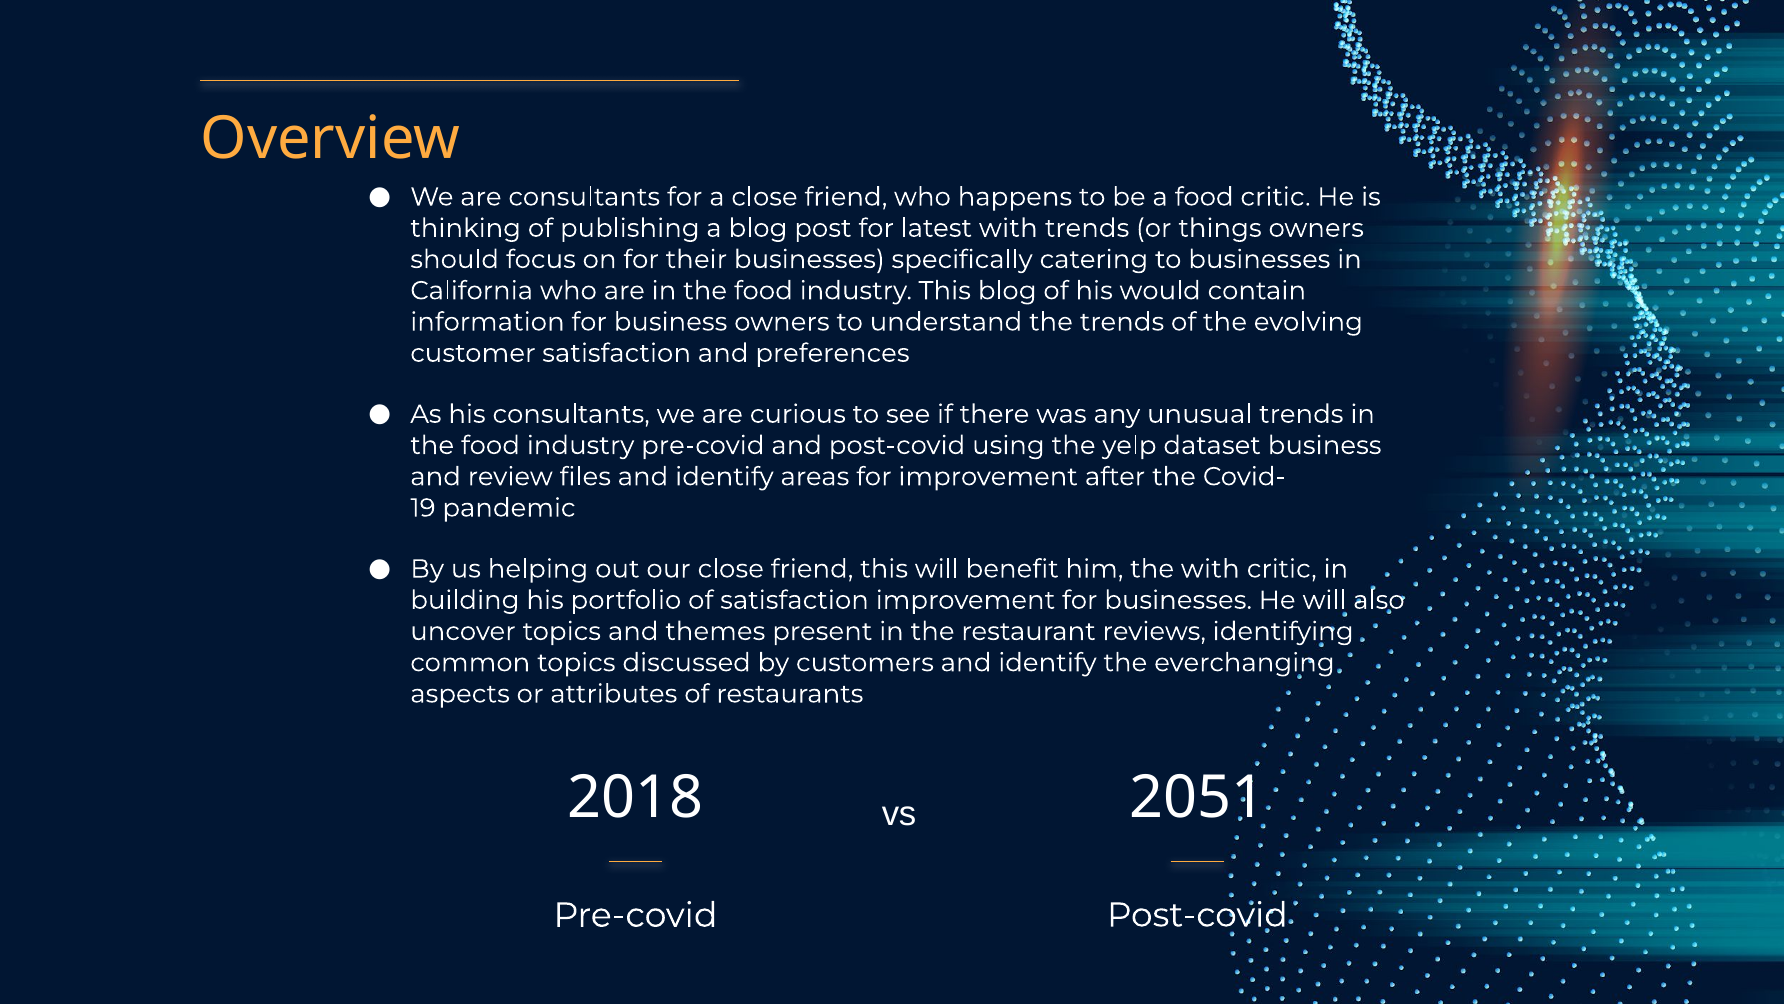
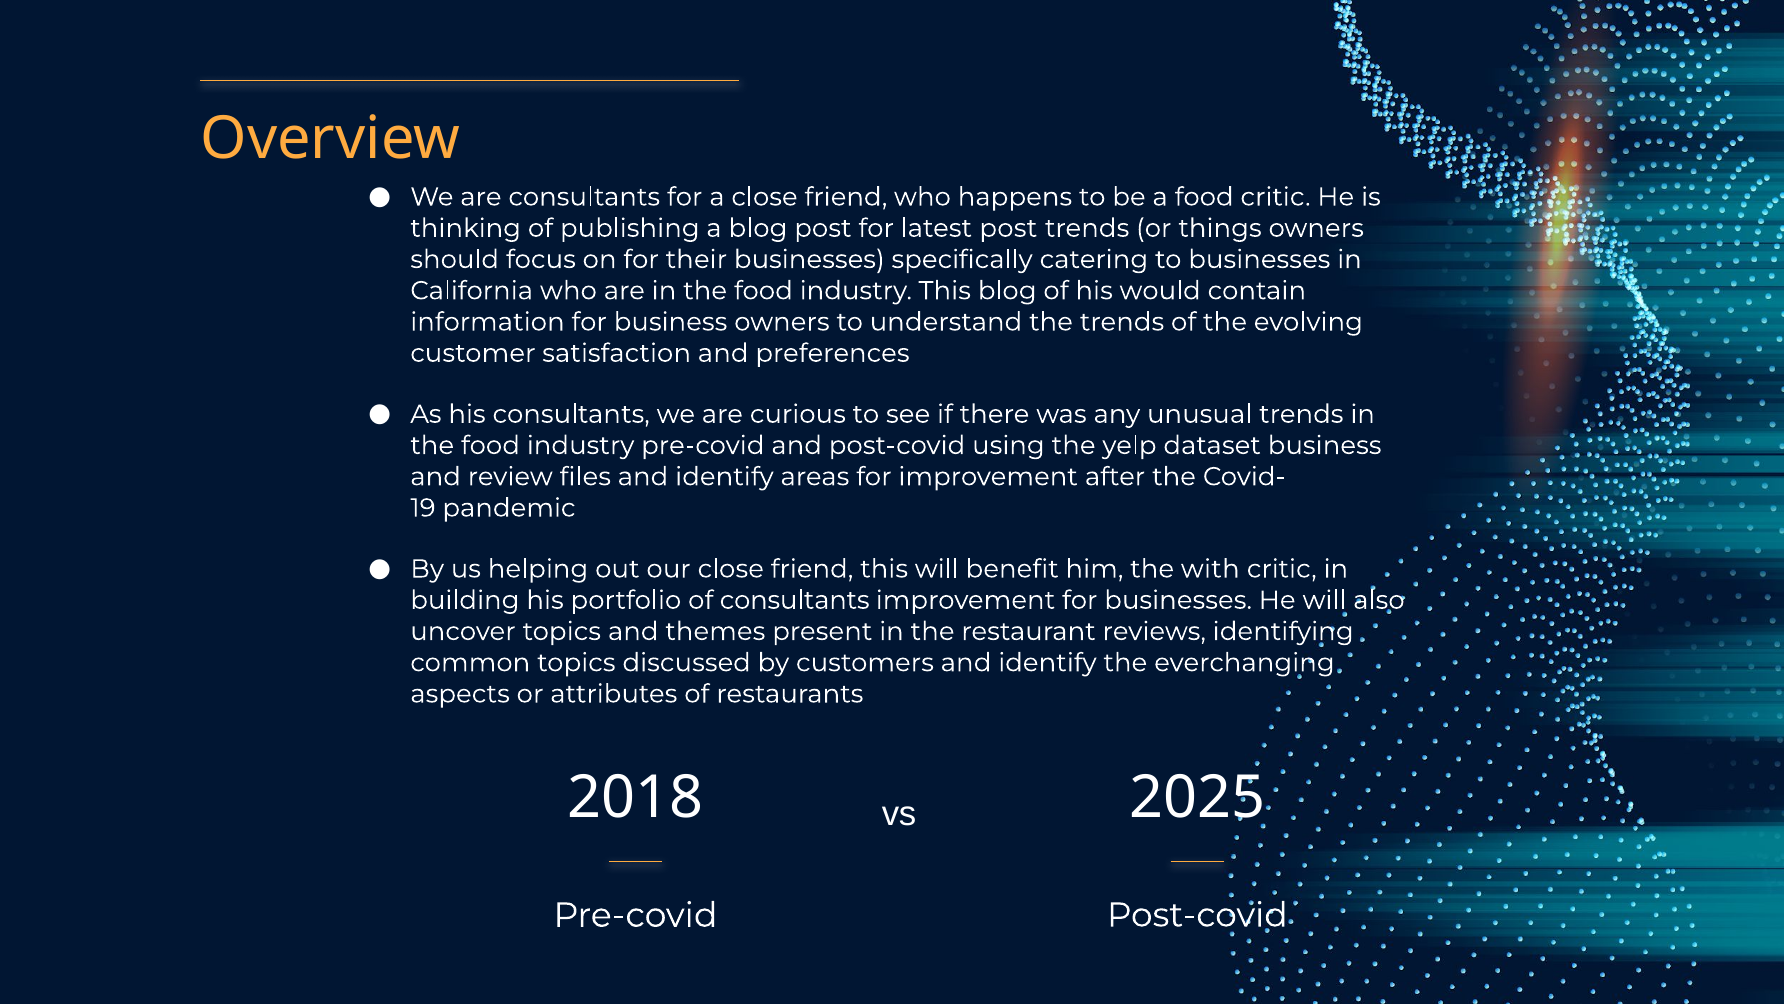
latest with: with -> post (1008, 228)
of satisfaction: satisfaction -> consultants (795, 600)
2051: 2051 -> 2025 (1197, 798)
